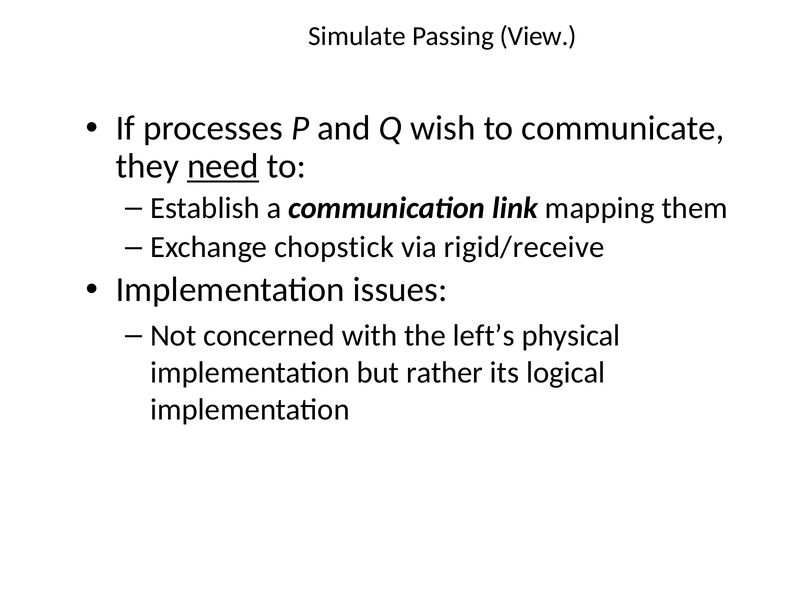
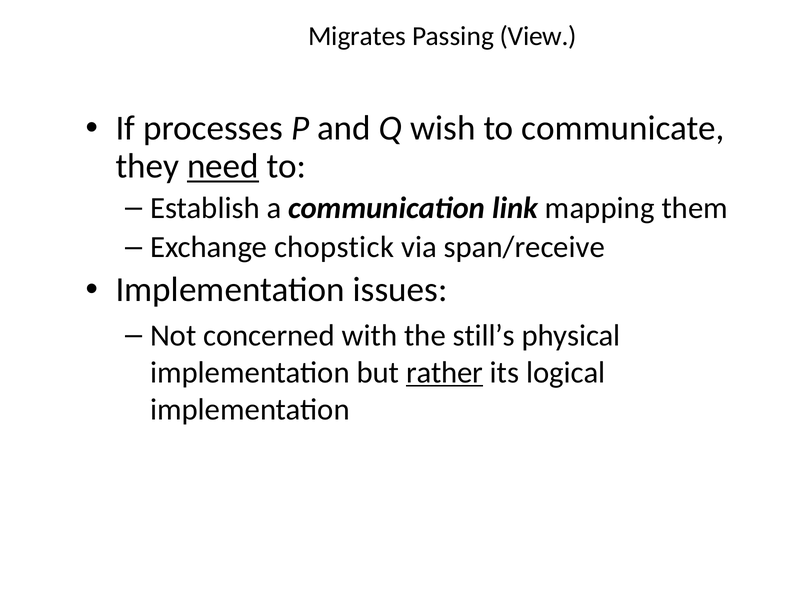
Simulate: Simulate -> Migrates (357, 36)
rigid/receive: rigid/receive -> span/receive (524, 247)
left’s: left’s -> still’s (484, 336)
rather underline: none -> present (445, 373)
